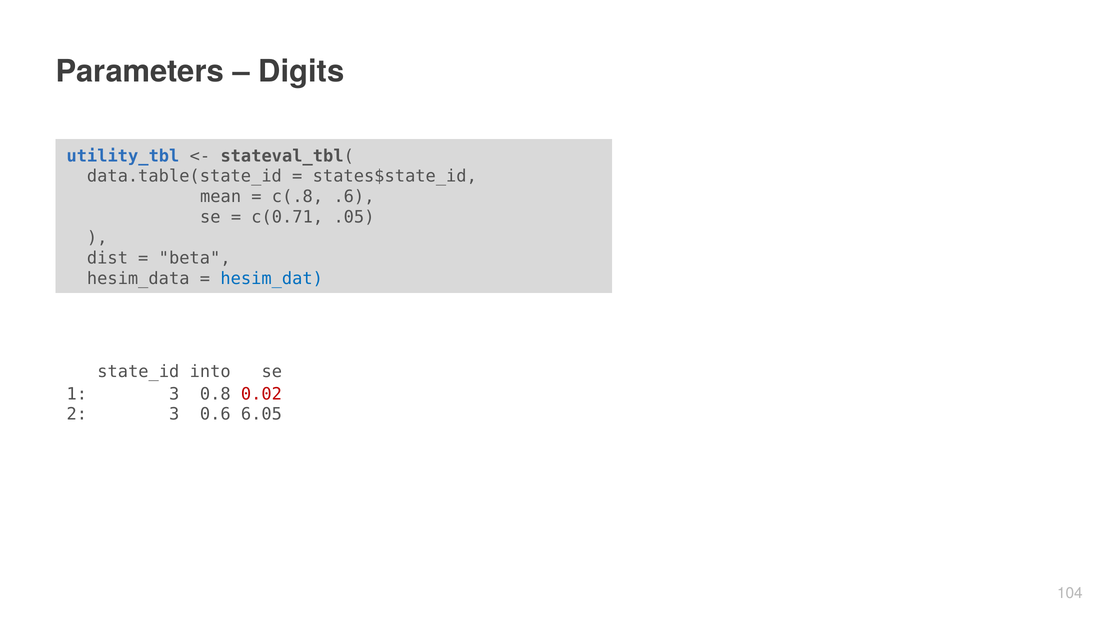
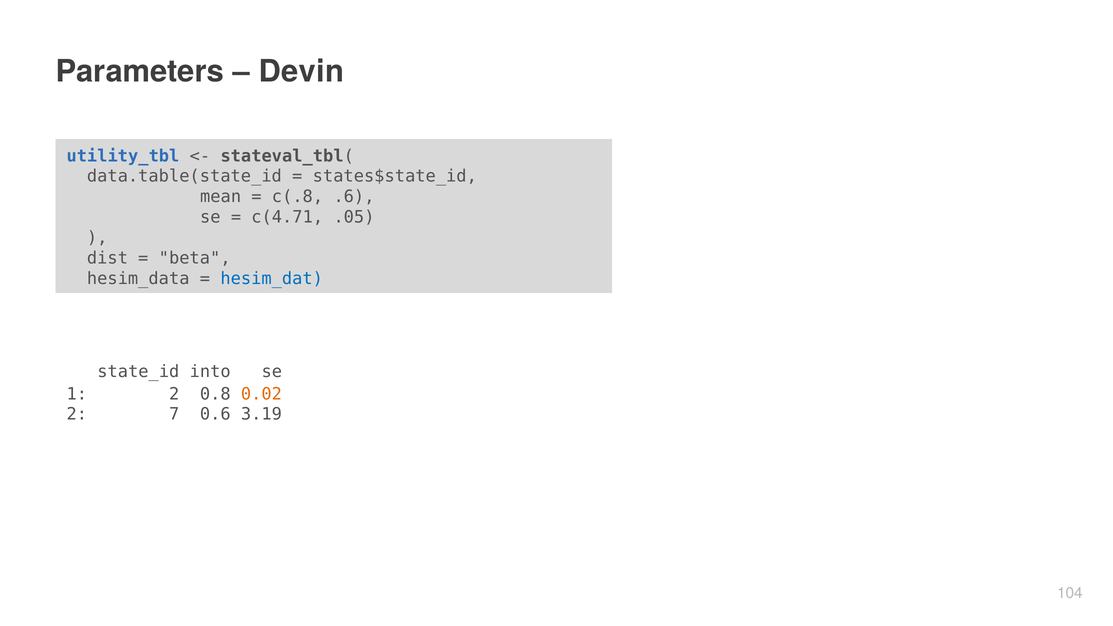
Digits: Digits -> Devin (301, 72)
c(0.71: c(0.71 -> c(4.71 (287, 217)
1 3: 3 -> 2 (174, 394)
0.02 colour: red -> orange (261, 394)
2 3: 3 -> 7 (174, 414)
6.05: 6.05 -> 3.19 (261, 414)
